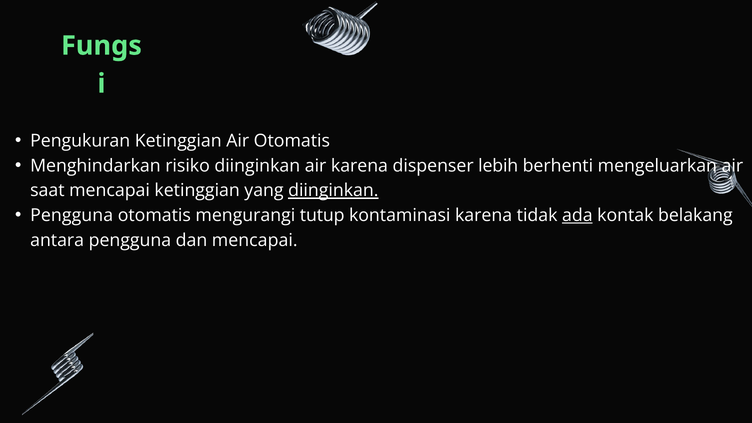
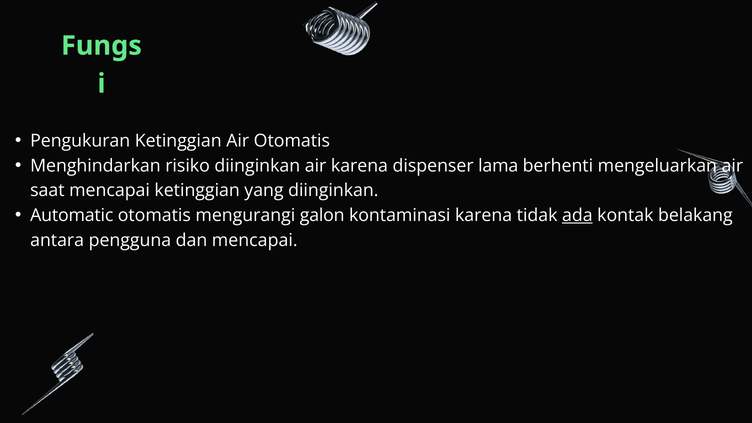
lebih: lebih -> lama (498, 166)
diinginkan underline: present -> none (333, 191)
Pengguna: Pengguna -> Automatic (72, 215)
tutup: tutup -> galon (322, 215)
